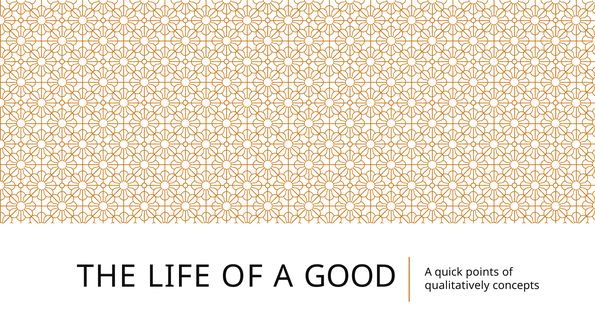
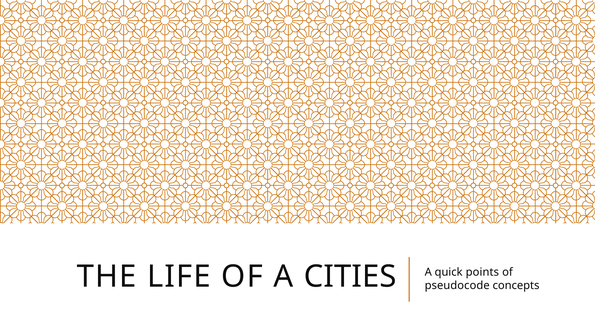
GOOD: GOOD -> CITIES (350, 276)
qualitatively: qualitatively -> pseudocode (457, 285)
